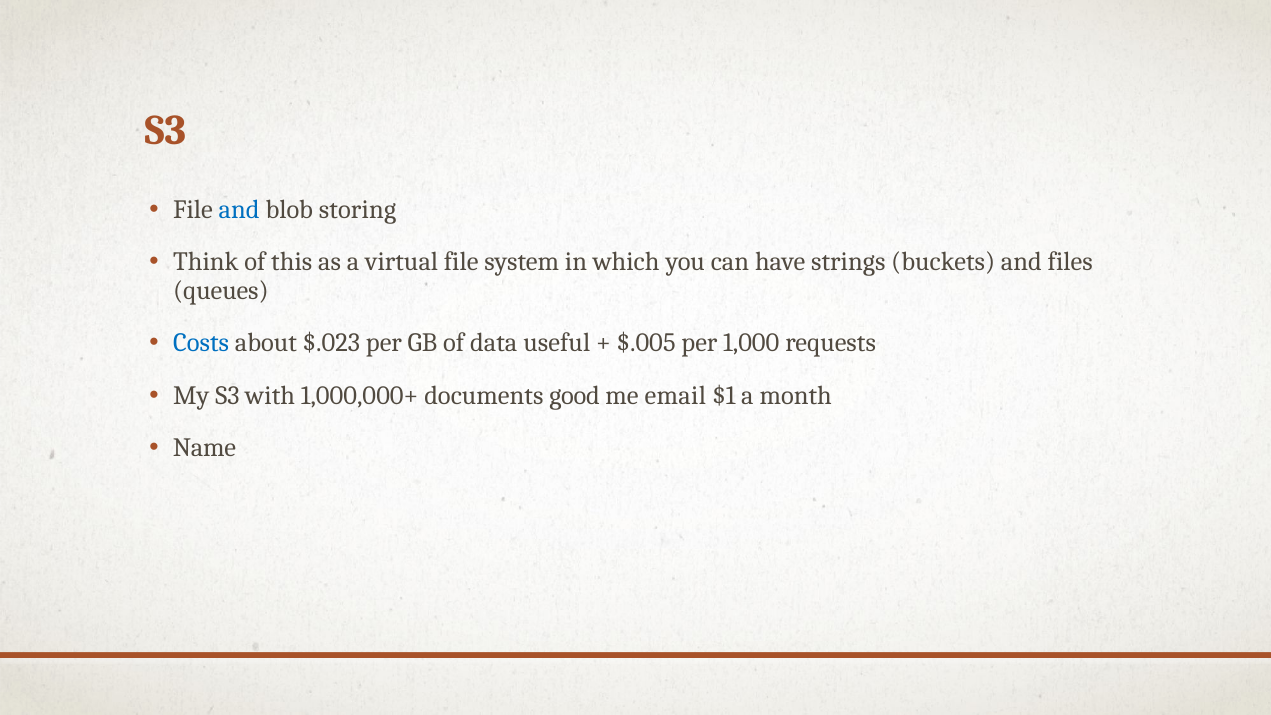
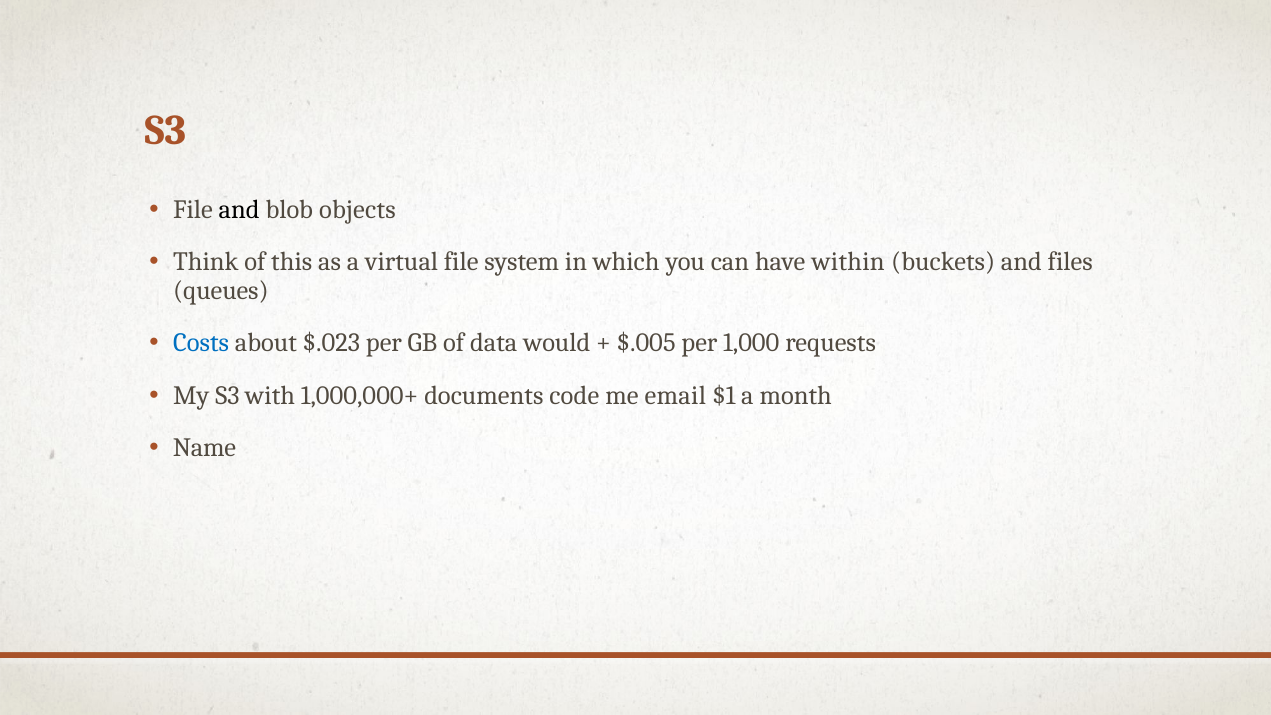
and colour: blue -> black (239, 210)
storing: storing -> objects (357, 210)
strings: strings -> within (848, 262)
useful: useful -> would (557, 343)
good: good -> code (574, 395)
